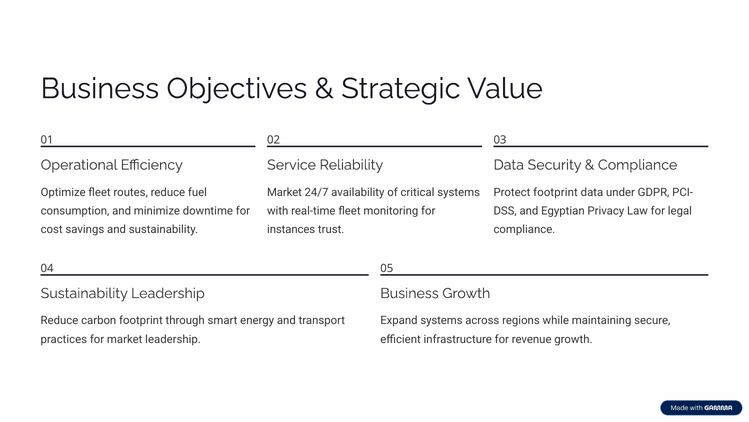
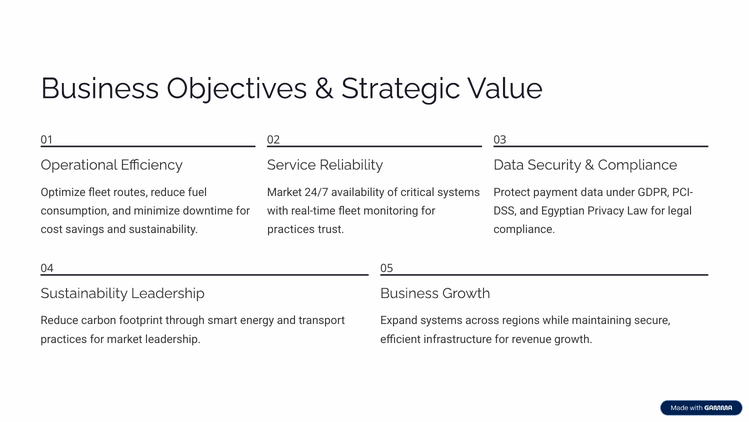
Protect footprint: footprint -> payment (555, 192)
instances: instances -> practices (291, 229)
